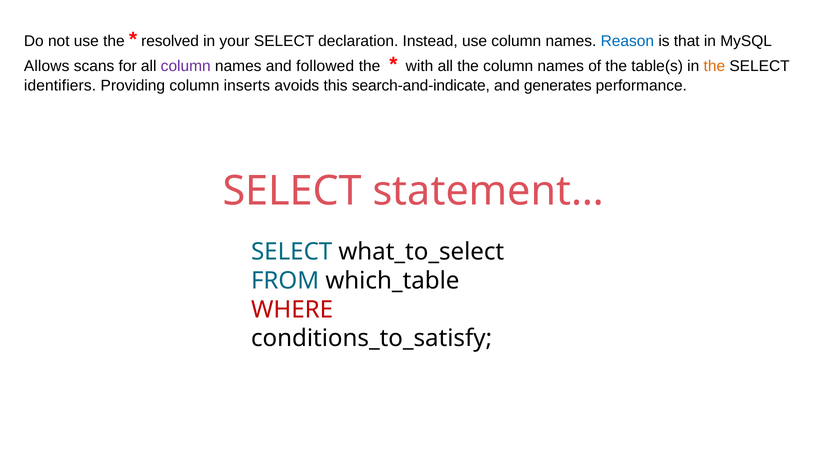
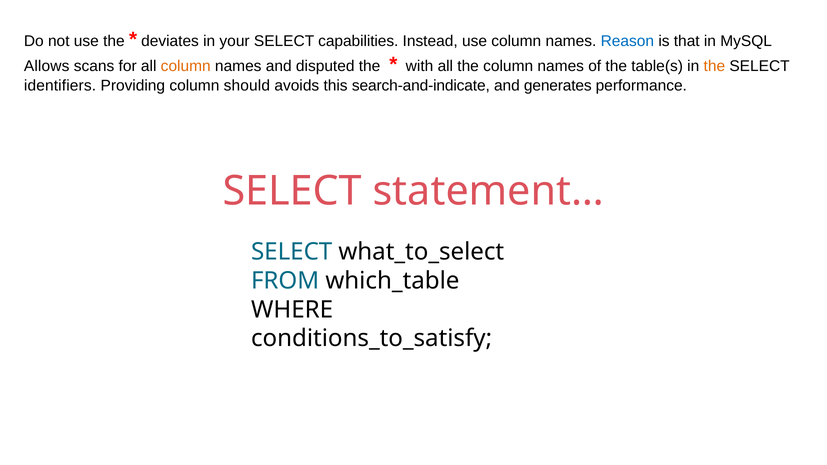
resolved: resolved -> deviates (170, 41)
declaration: declaration -> capabilities (358, 41)
column colour: purple -> orange (186, 66)
followed: followed -> disputed (325, 66)
inserts: inserts -> should (247, 86)
WHERE colour: red -> black (292, 310)
